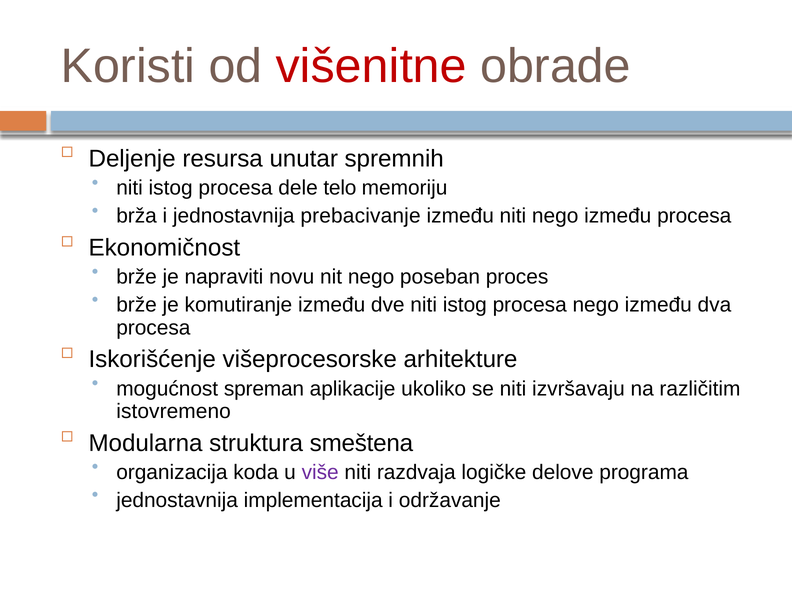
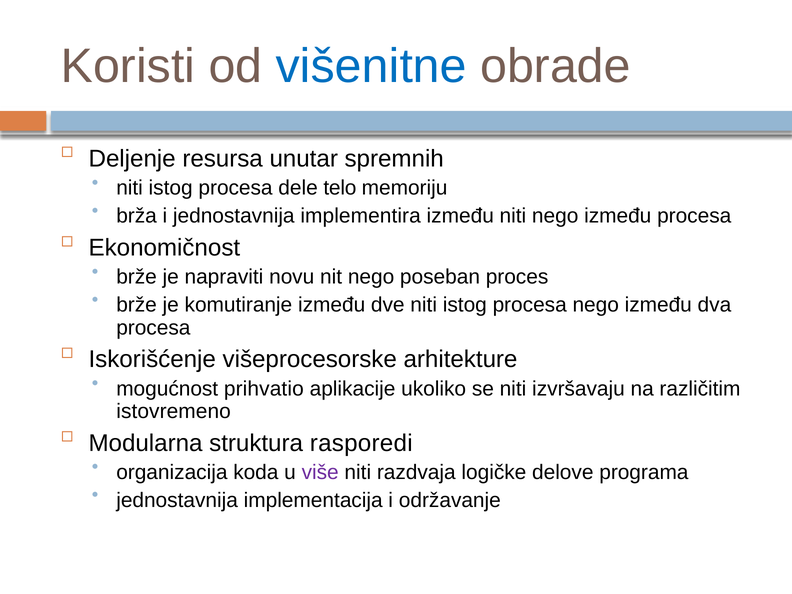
višenitne colour: red -> blue (371, 66)
prebacivanje: prebacivanje -> implementira (361, 216)
spreman: spreman -> prihvatio (264, 389)
smeštena: smeštena -> rasporedi (361, 443)
